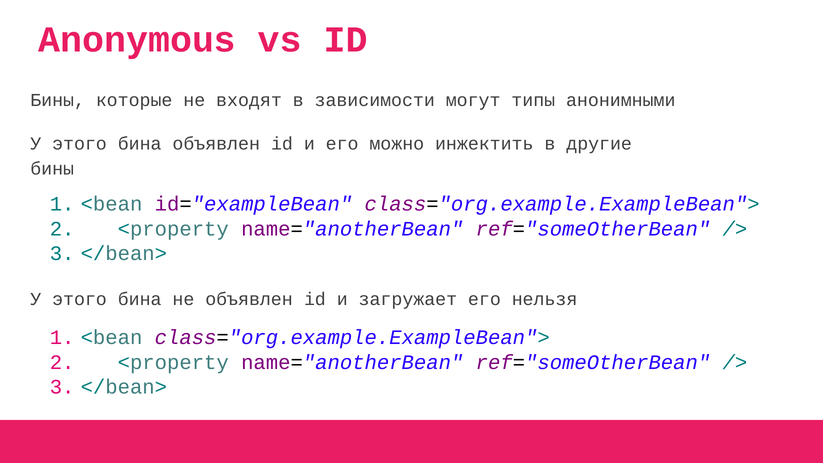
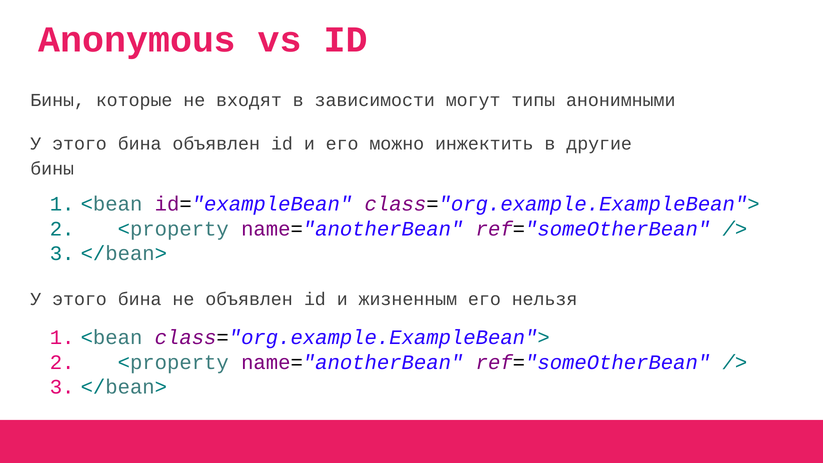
загружает: загружает -> жизненным (408, 299)
